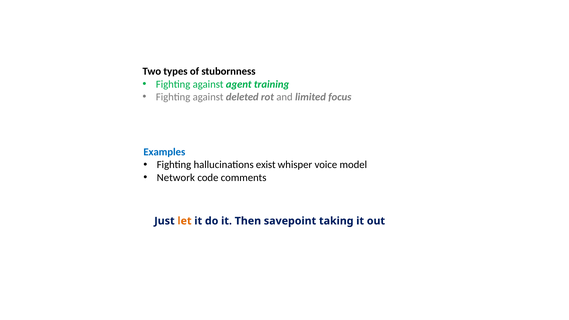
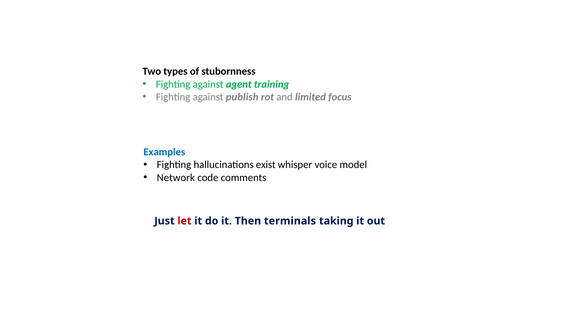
deleted: deleted -> publish (242, 97)
let colour: orange -> red (184, 221)
savepoint: savepoint -> terminals (290, 221)
